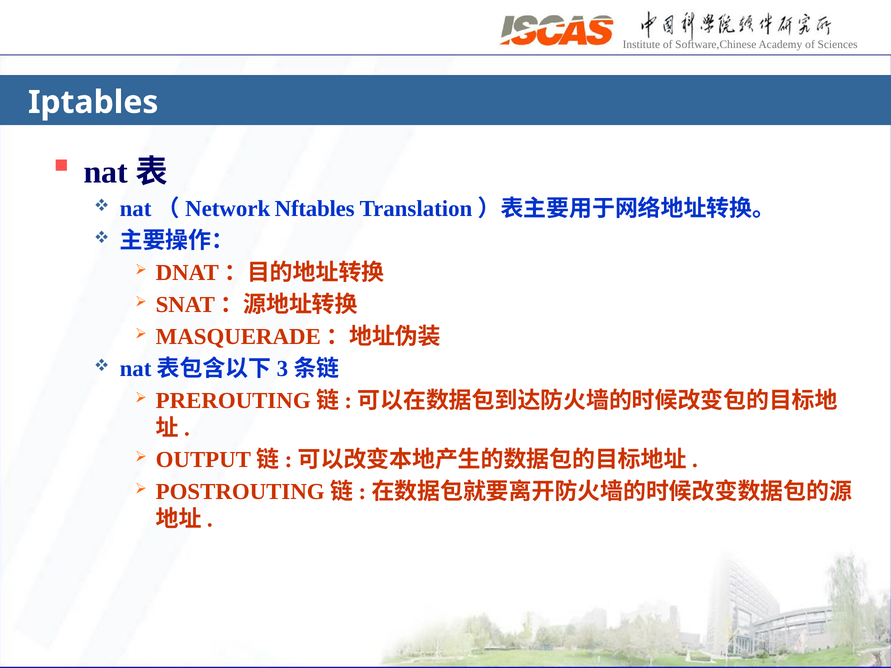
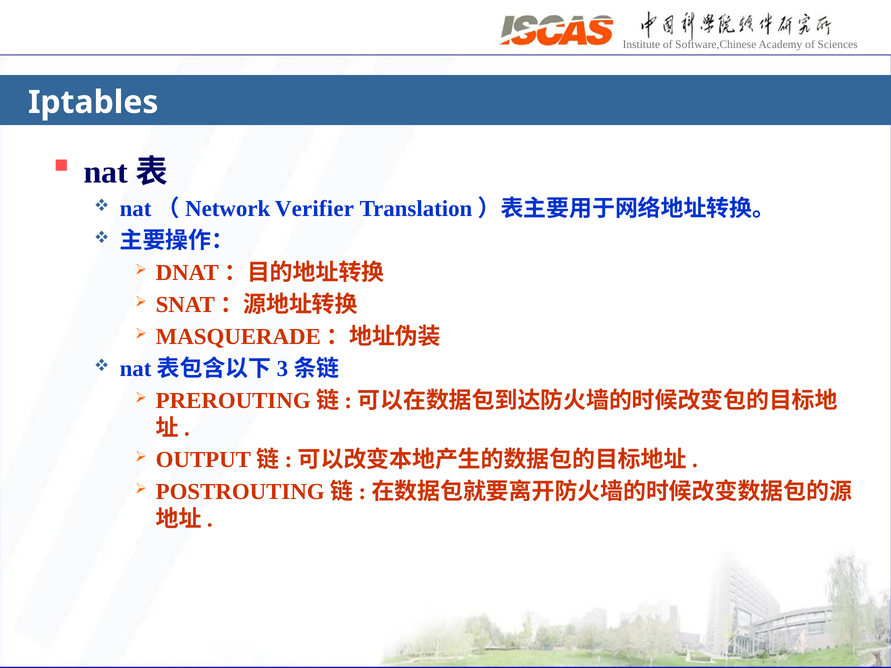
Nftables: Nftables -> Verifier (314, 209)
